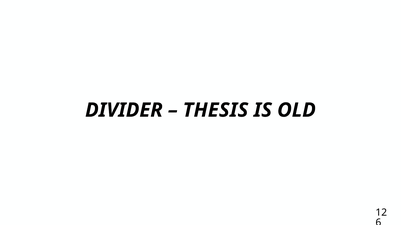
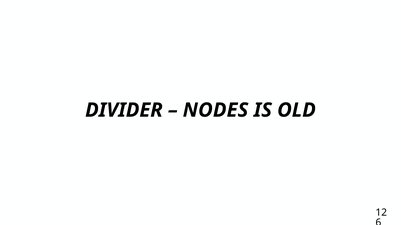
THESIS: THESIS -> NODES (216, 110)
